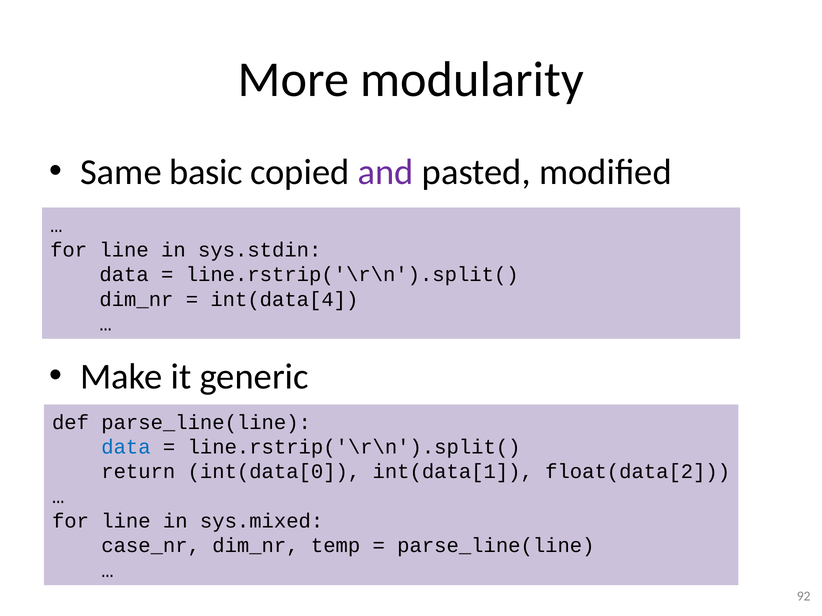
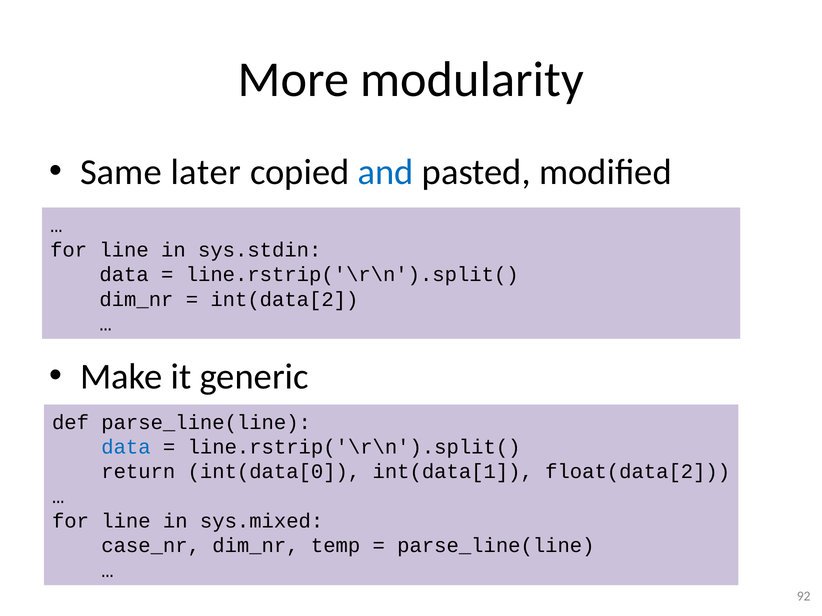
basic: basic -> later (206, 172)
and colour: purple -> blue (386, 172)
int(data[4: int(data[4 -> int(data[2 (284, 300)
